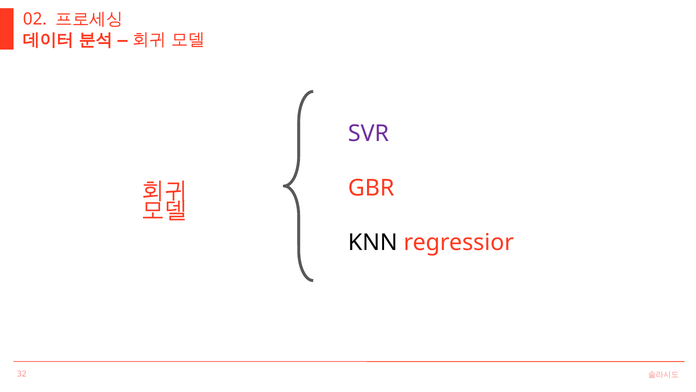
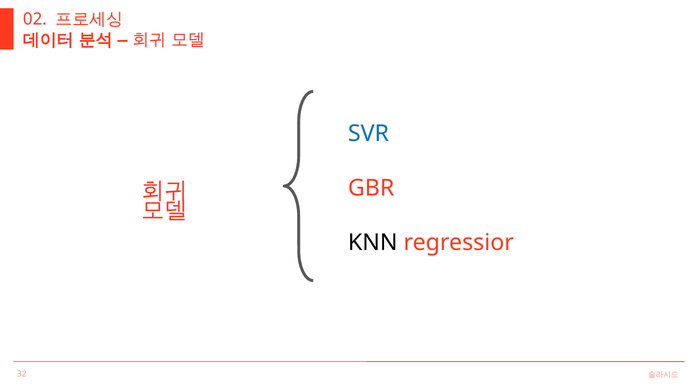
SVR colour: purple -> blue (369, 133)
